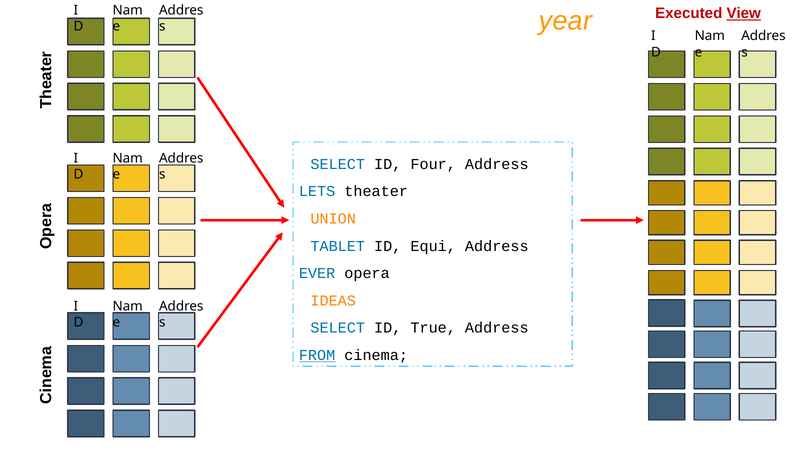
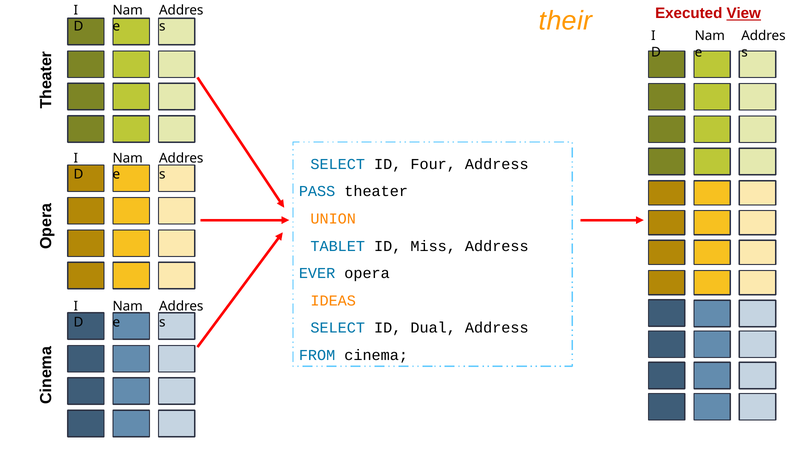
year: year -> their (566, 21)
LETS: LETS -> PASS (317, 191)
Equi: Equi -> Miss (433, 246)
True: True -> Dual (433, 328)
FROM underline: present -> none (317, 355)
